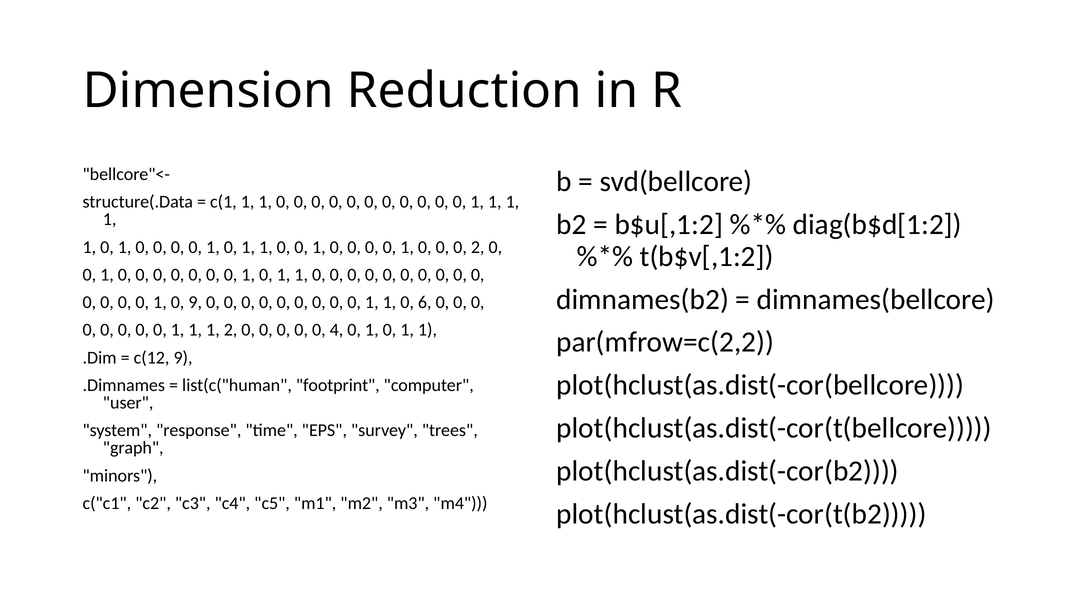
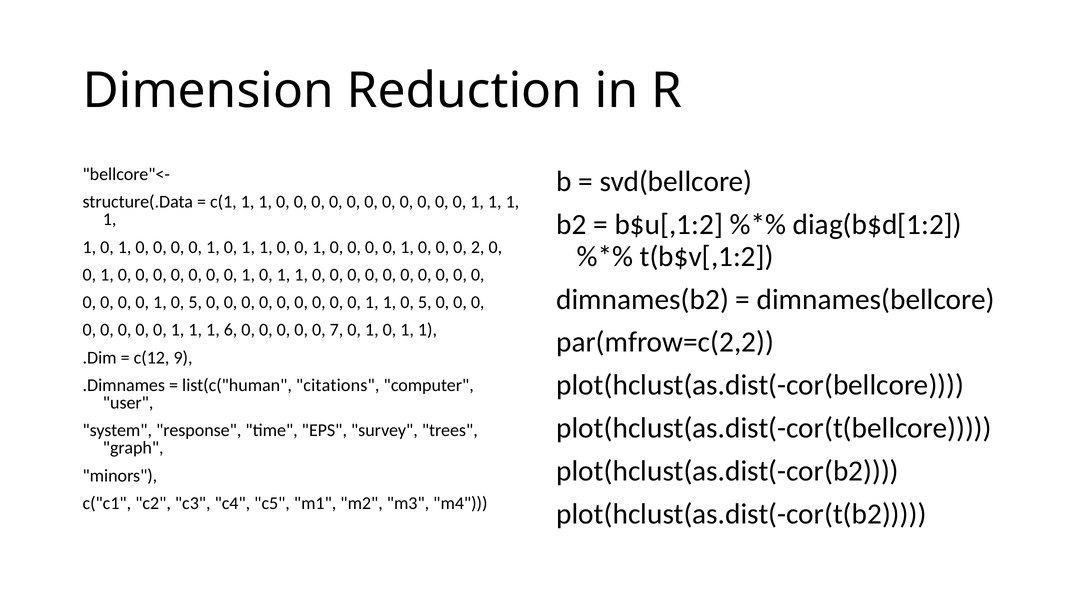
0 1 0 9: 9 -> 5 (195, 302)
1 1 0 6: 6 -> 5 (425, 302)
1 2: 2 -> 6 (231, 330)
4: 4 -> 7 (337, 330)
footprint: footprint -> citations (338, 385)
